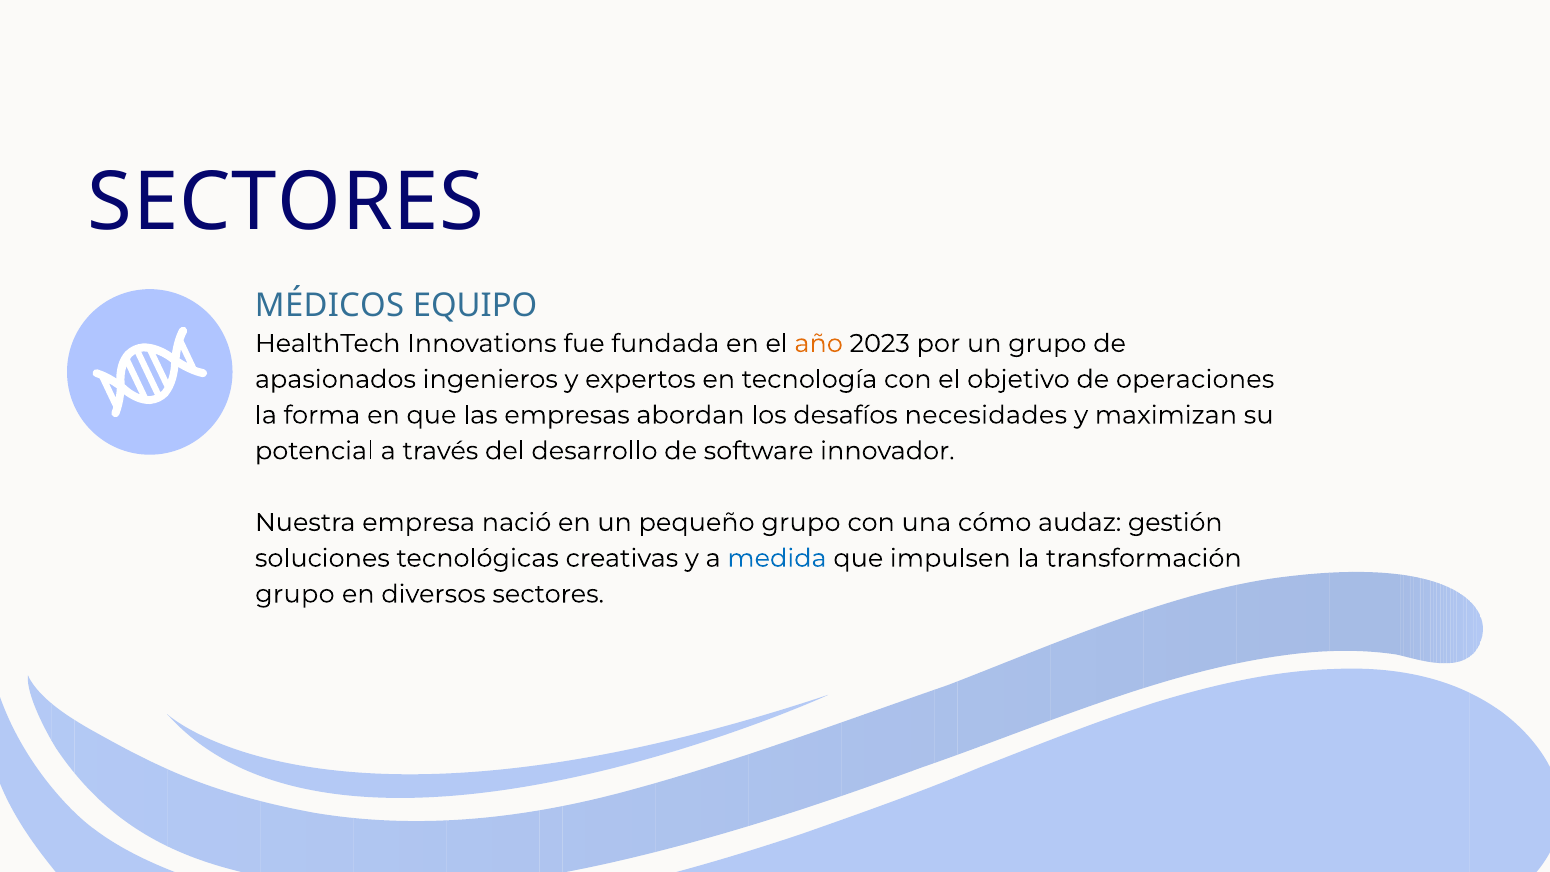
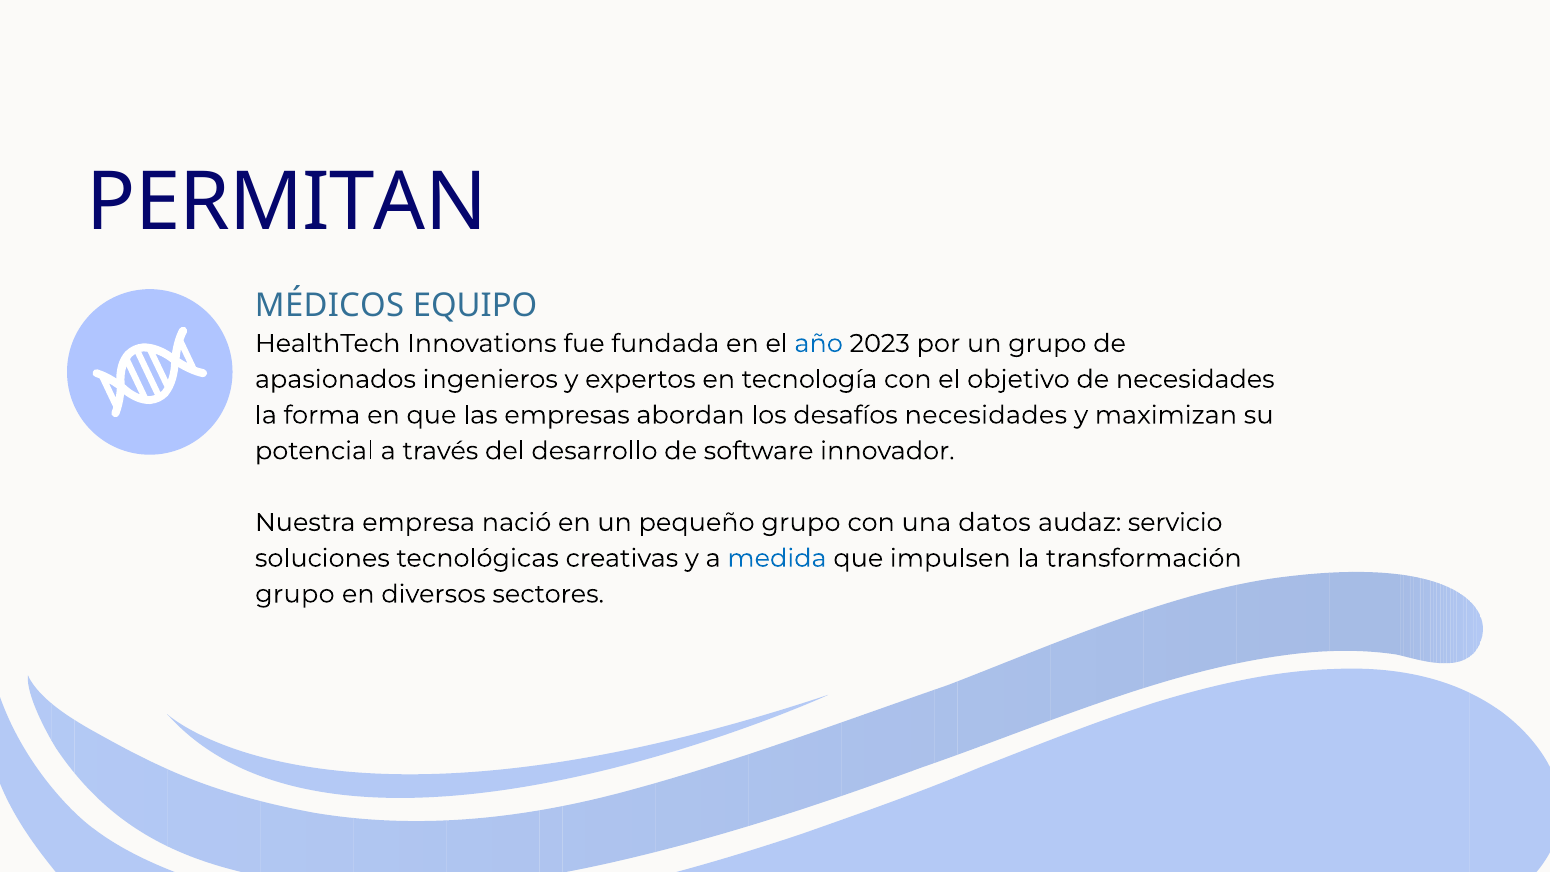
SECTORES: SECTORES -> PERMITAN (287, 202)
año colour: orange -> blue (819, 343)
de operaciones: operaciones -> necesidades (1195, 379)
cómo: cómo -> datos (994, 522)
gestión: gestión -> servicio (1175, 522)
